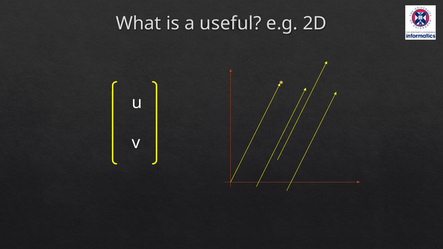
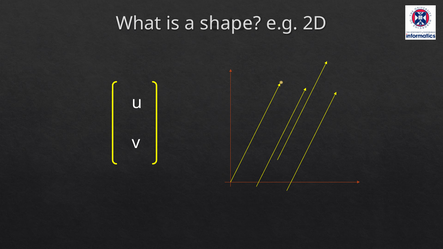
useful: useful -> shape (230, 23)
